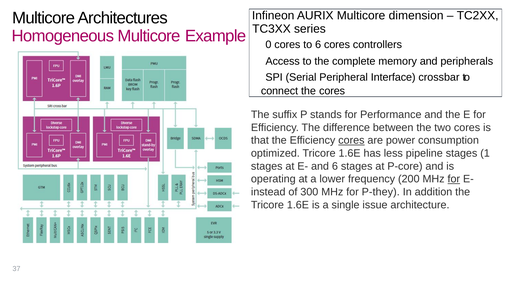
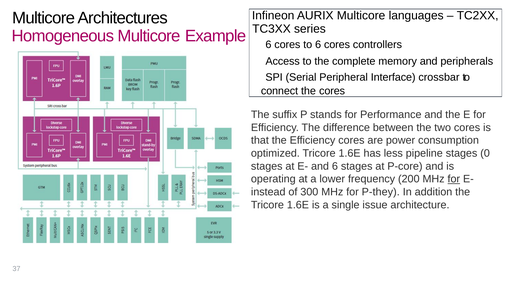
dimension: dimension -> languages (416, 16)
0: 0 -> 6 (268, 45)
cores underline: present -> none (351, 140)
1: 1 -> 0 (485, 153)
